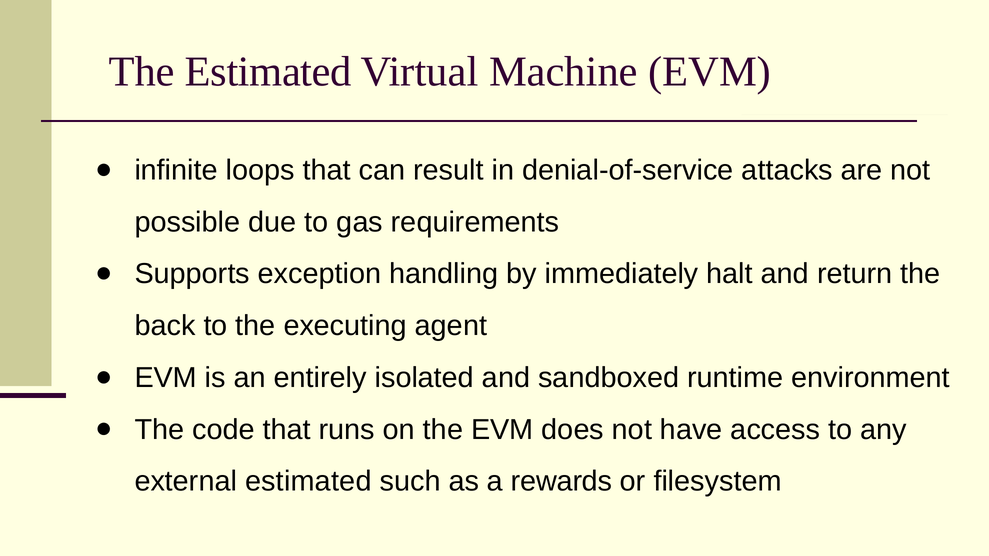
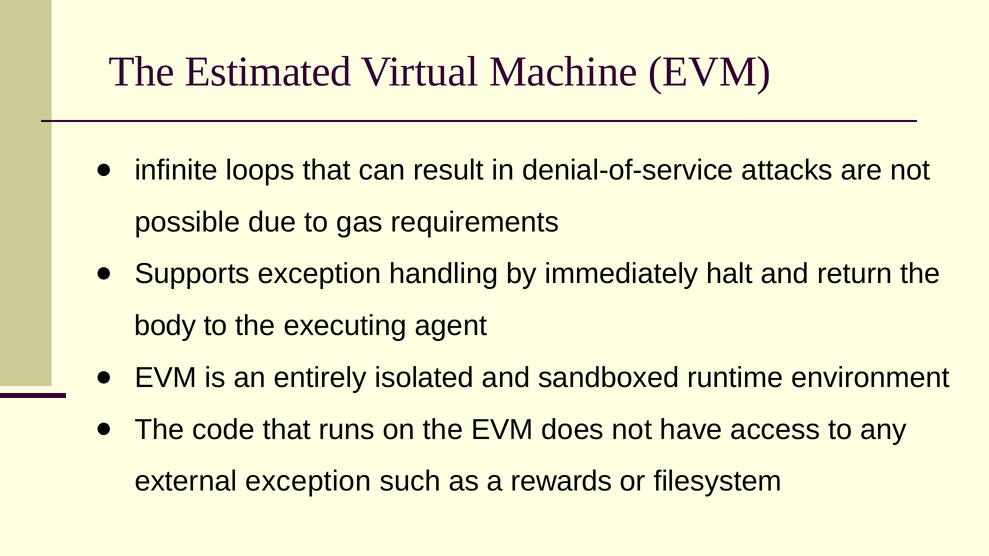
back: back -> body (165, 326)
external estimated: estimated -> exception (308, 482)
